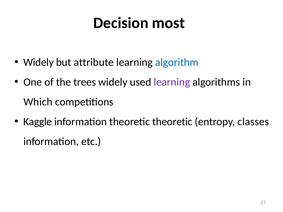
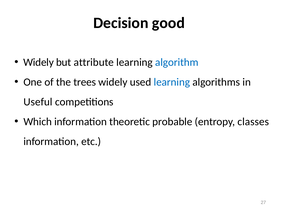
most: most -> good (168, 23)
learning colour: purple -> blue (172, 82)
Which: Which -> Useful (38, 102)
Kaggle: Kaggle -> Which (38, 122)
theoretic theoretic: theoretic -> probable (172, 122)
